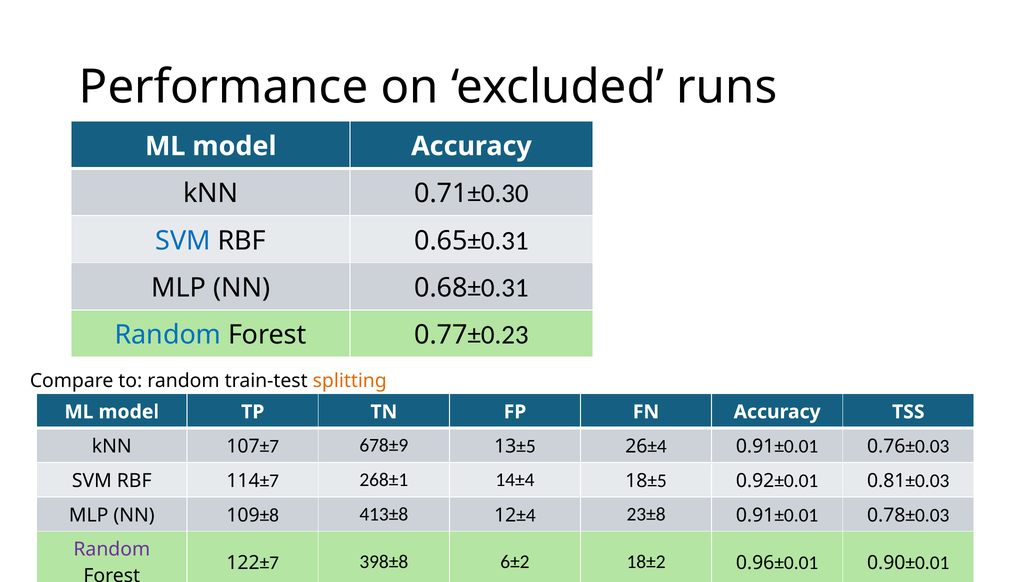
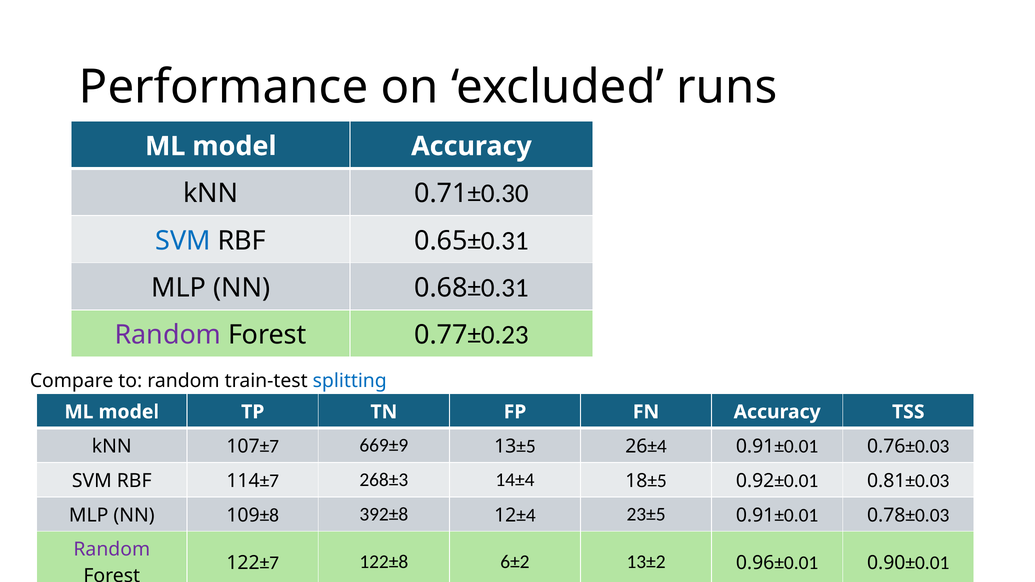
Random colour: blue -> purple (168, 335)
splitting colour: orange -> blue (350, 381)
678±9: 678±9 -> 669±9 (384, 446)
268±1: 268±1 -> 268±3 (384, 480)
413±8: 413±8 -> 392±8 (384, 514)
23±8: 23±8 -> 23±5 (646, 514)
398±8: 398±8 -> 122±8 (384, 562)
18±2: 18±2 -> 13±2 (646, 562)
